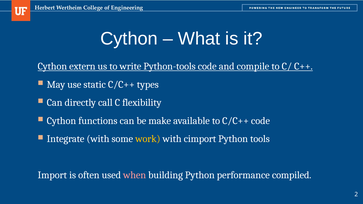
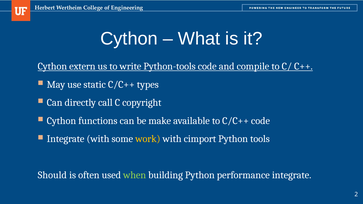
flexibility: flexibility -> copyright (142, 103)
Import: Import -> Should (52, 175)
when colour: pink -> light green (135, 175)
performance compiled: compiled -> integrate (292, 175)
